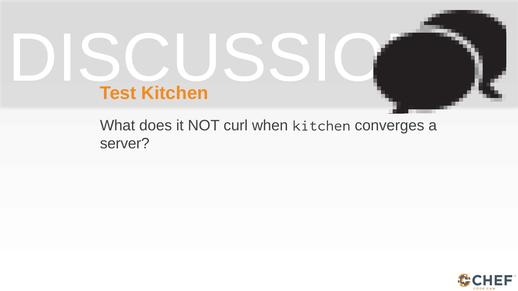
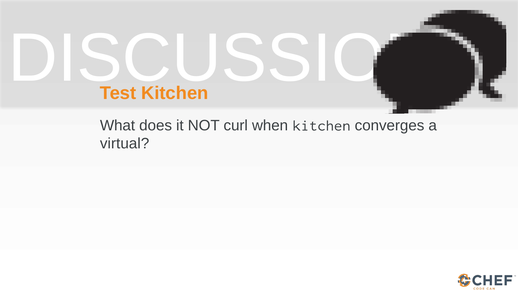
server: server -> virtual (125, 144)
